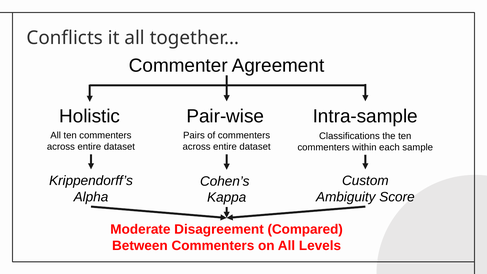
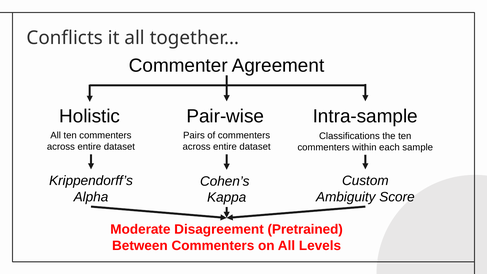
Compared: Compared -> Pretrained (305, 229)
